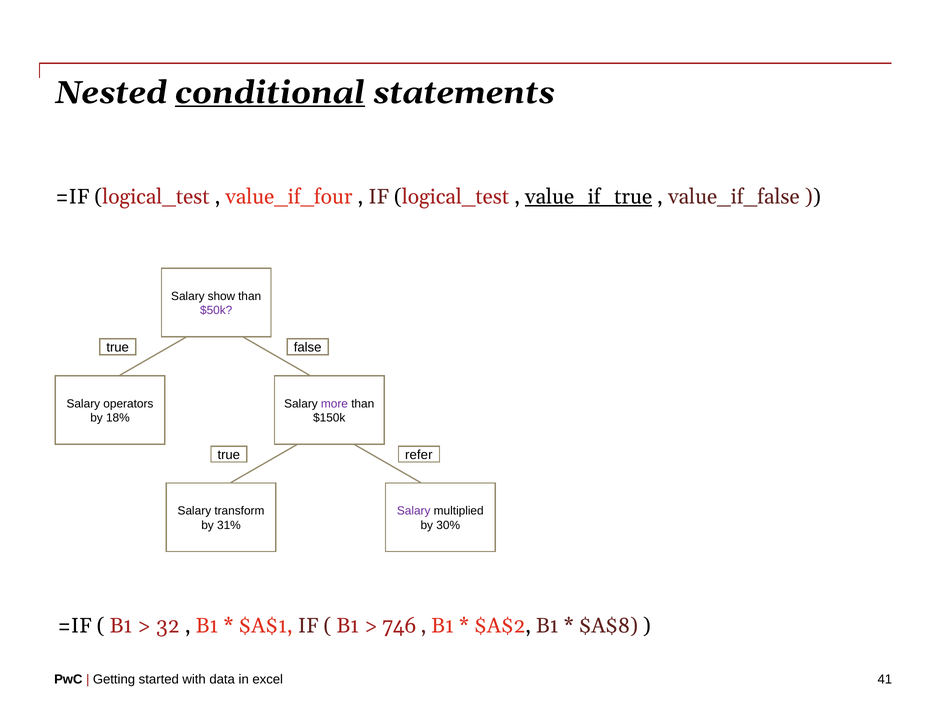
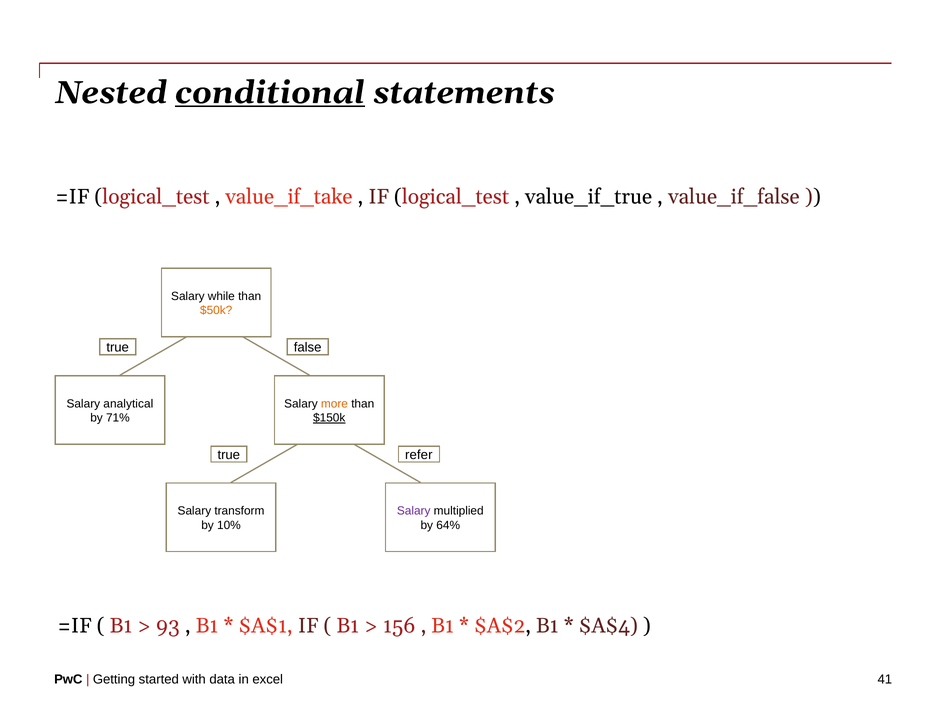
value_if_four: value_if_four -> value_if_take (289, 197)
value_if_true underline: present -> none (589, 197)
show: show -> while (221, 296)
$50k colour: purple -> orange (216, 311)
operators: operators -> analytical (128, 404)
more colour: purple -> orange (334, 404)
18%: 18% -> 71% (118, 418)
$150k underline: none -> present (329, 418)
31%: 31% -> 10% (229, 525)
30%: 30% -> 64% (448, 525)
32: 32 -> 93 (168, 626)
746: 746 -> 156 (399, 626)
$A$8: $A$8 -> $A$4 (608, 626)
